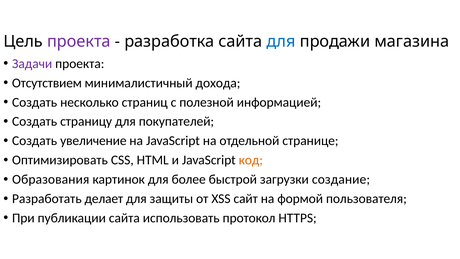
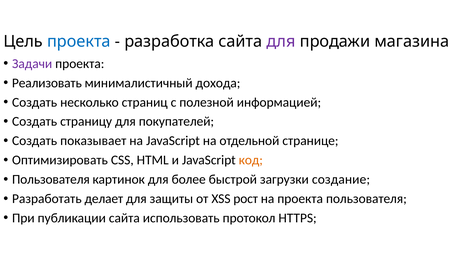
проекта colour: purple -> blue (79, 42)
для colour: blue -> purple (281, 42)
Отсутствием: Отсутствием -> Реализовать (47, 83)
увеличение: увеличение -> показывает (93, 141)
Образования: Образования -> Пользователя (51, 179)
сайт: сайт -> рост (246, 199)
на формой: формой -> проекта (300, 199)
